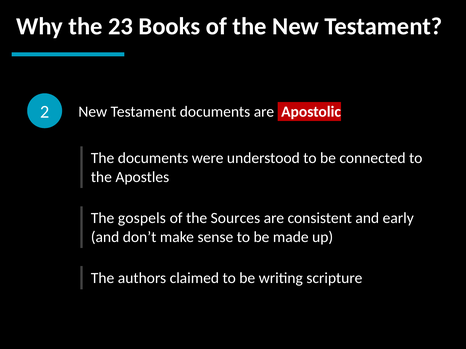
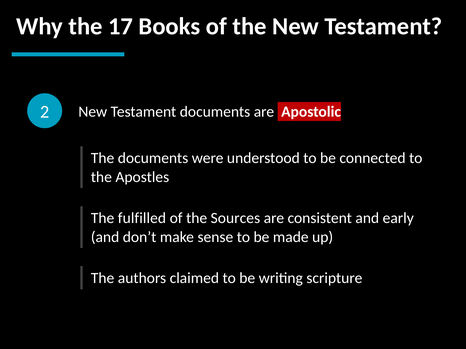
23: 23 -> 17 (121, 27)
gospels: gospels -> fulfilled (142, 218)
